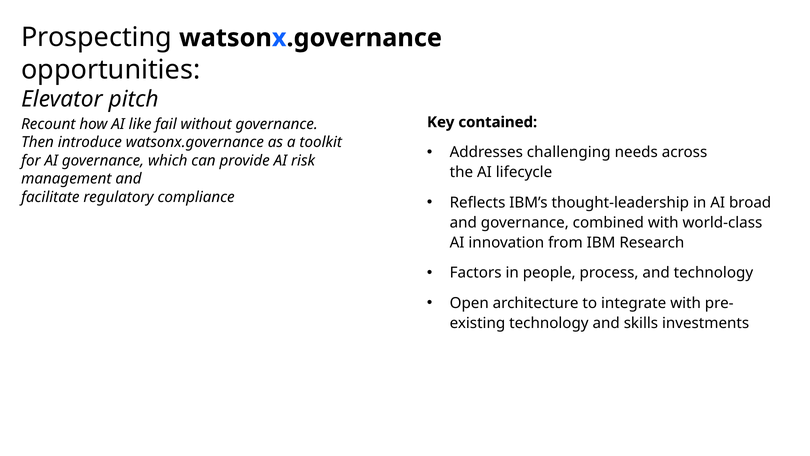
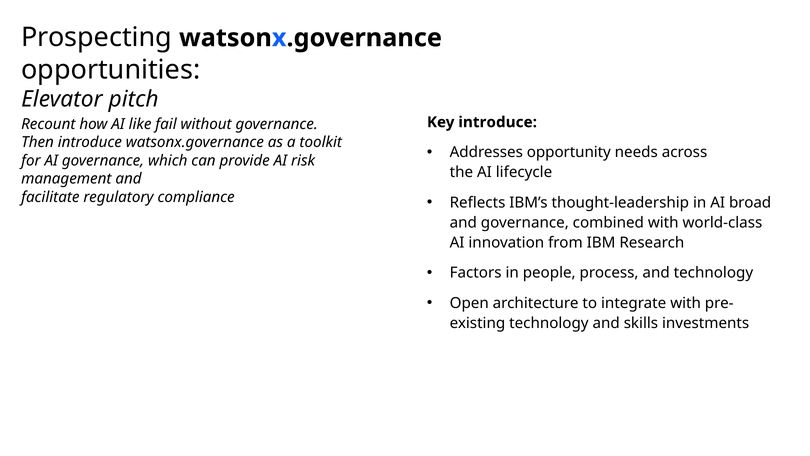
Key contained: contained -> introduce (498, 122)
challenging: challenging -> opportunity (569, 152)
